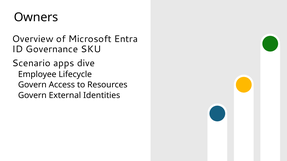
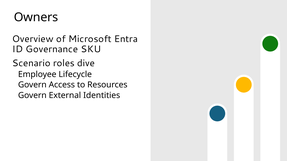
apps: apps -> roles (64, 63)
